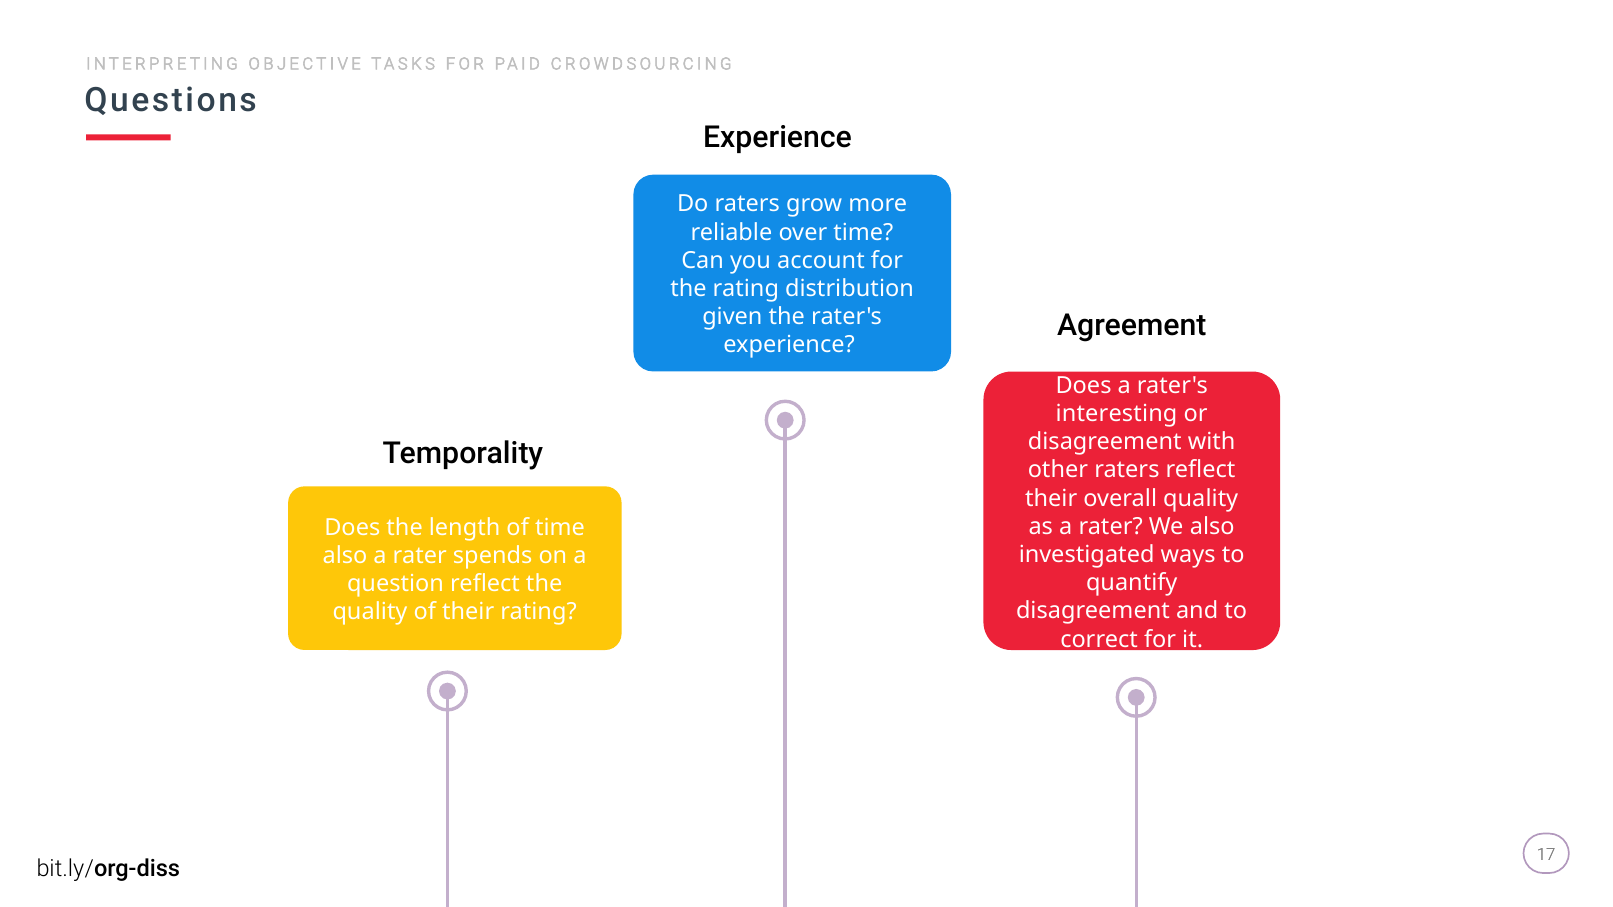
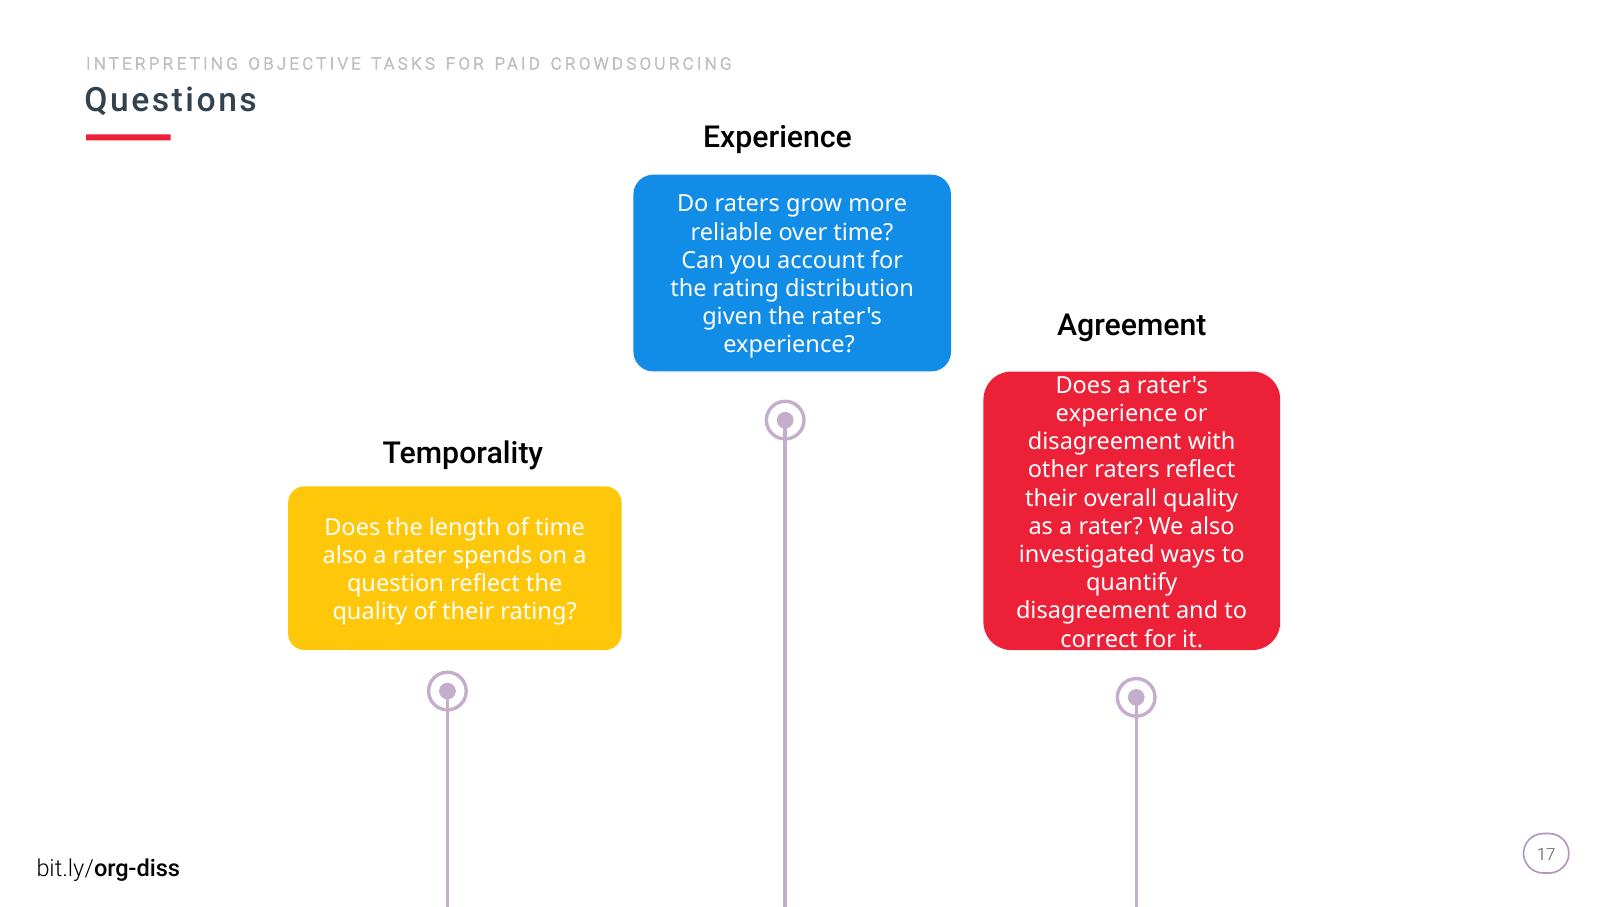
interesting: interesting -> experience (1117, 414)
